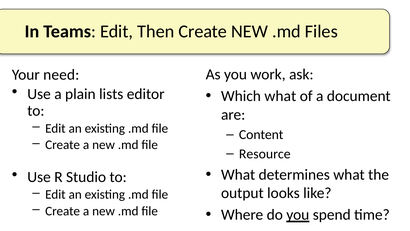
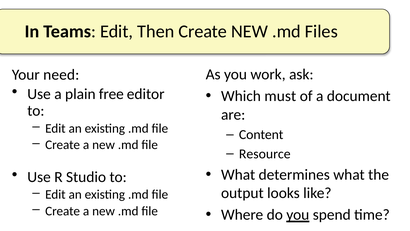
lists: lists -> free (111, 94)
Which what: what -> must (280, 96)
